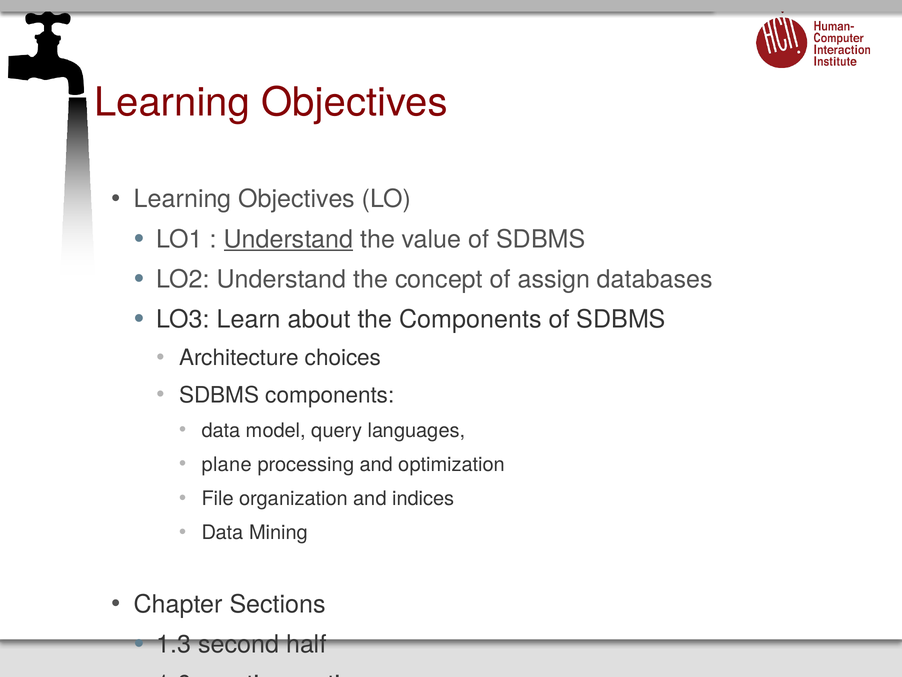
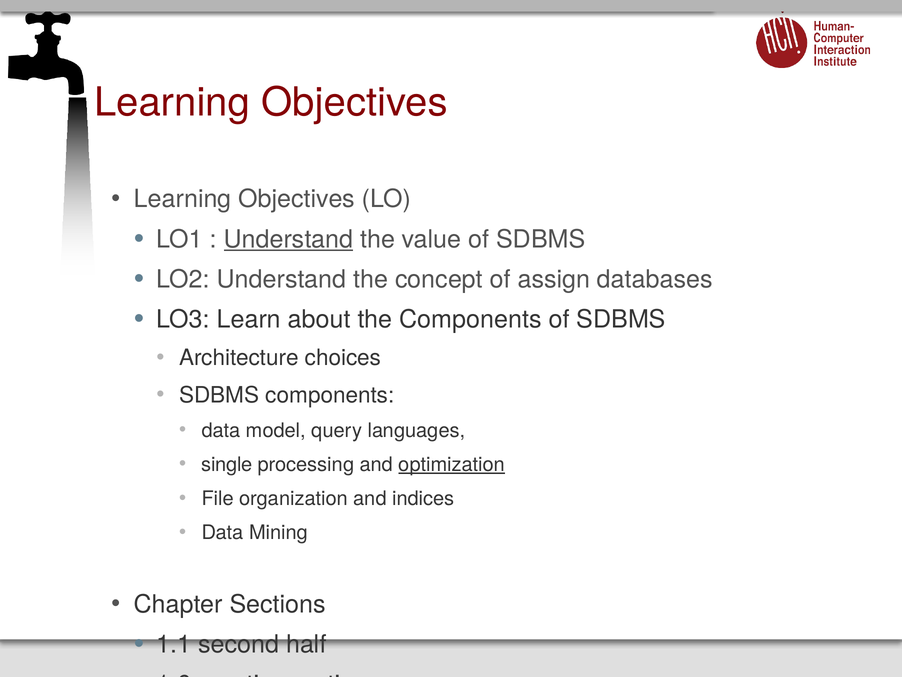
plane: plane -> single (227, 464)
optimization underline: none -> present (452, 464)
1.3: 1.3 -> 1.1 (174, 644)
